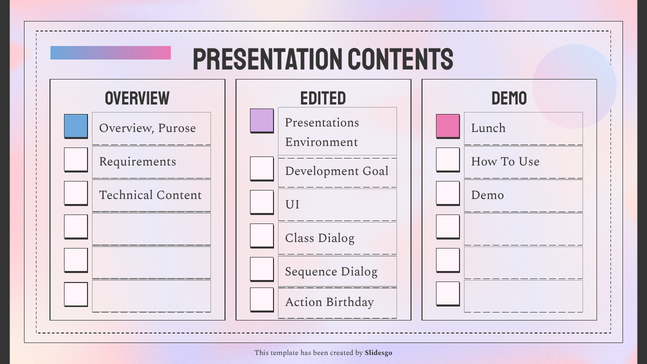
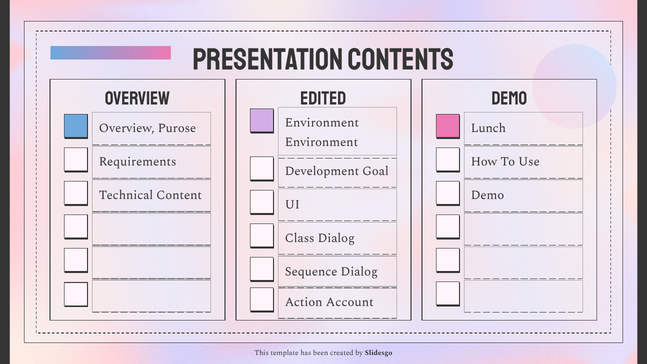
Presentations: Presentations -> Environment (322, 123)
Birthday: Birthday -> Account (350, 302)
